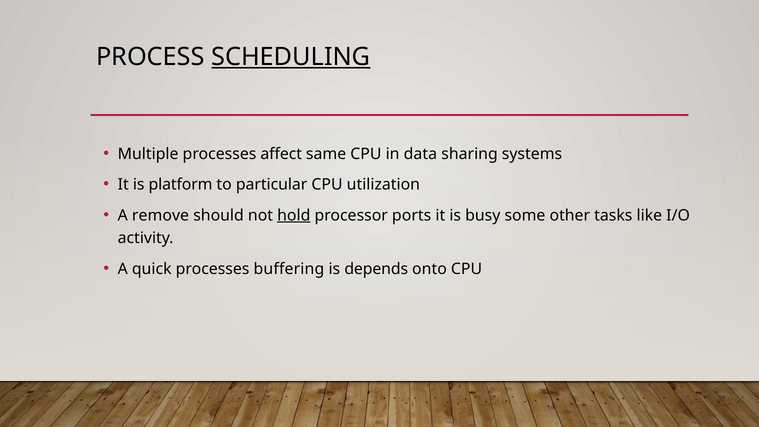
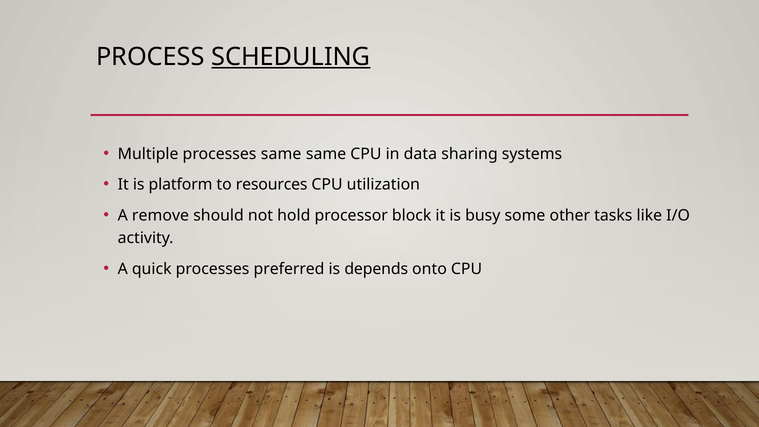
processes affect: affect -> same (281, 154)
particular: particular -> resources (272, 185)
hold underline: present -> none (294, 215)
ports: ports -> block (412, 215)
buffering: buffering -> preferred (289, 269)
